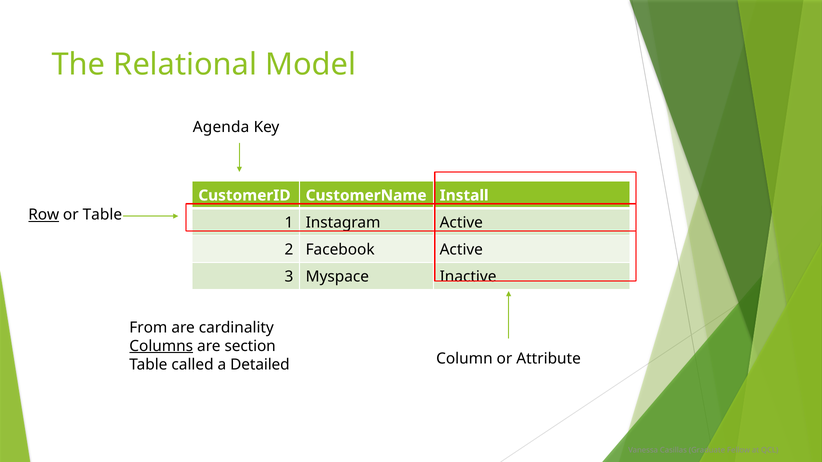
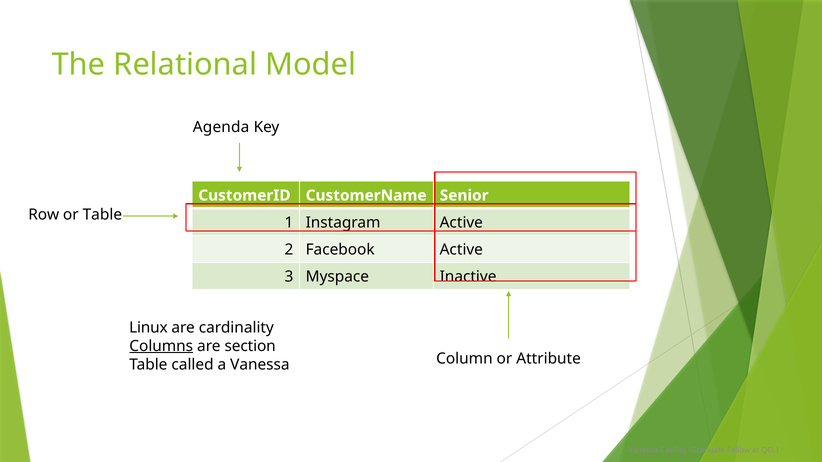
Install: Install -> Senior (464, 196)
Row underline: present -> none (44, 215)
From: From -> Linux (148, 328)
a Detailed: Detailed -> Vanessa (260, 365)
